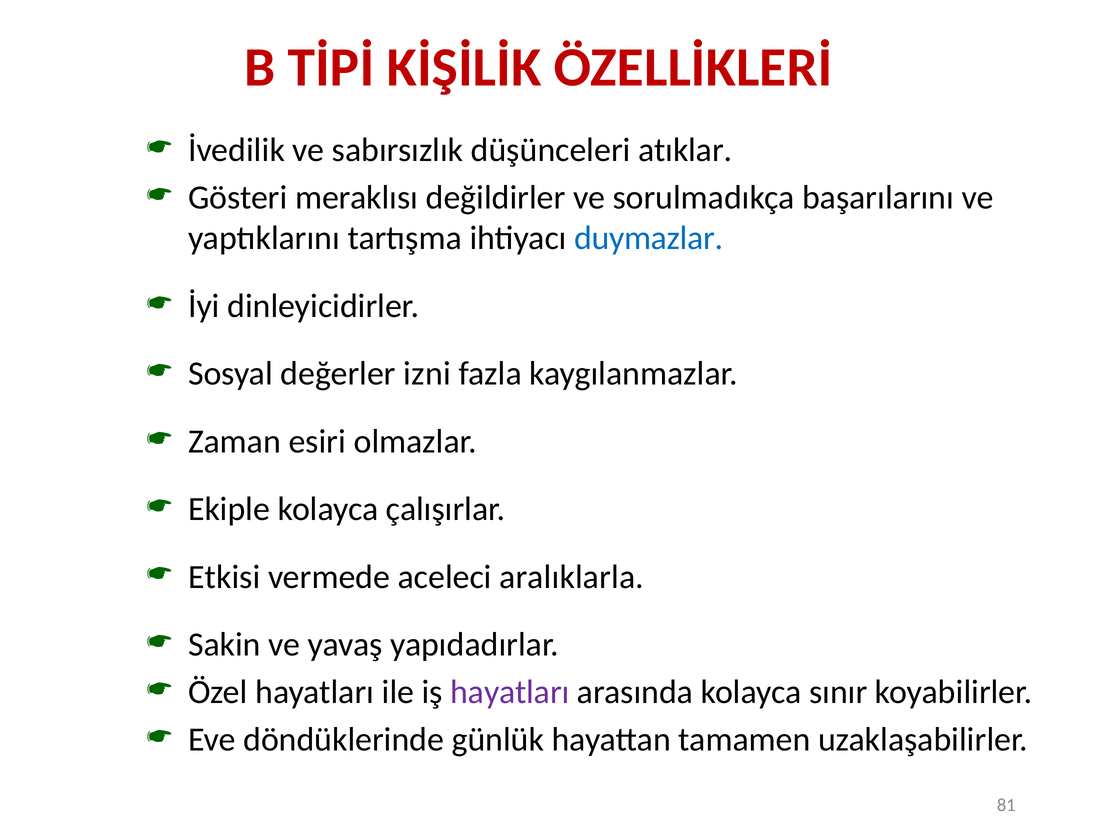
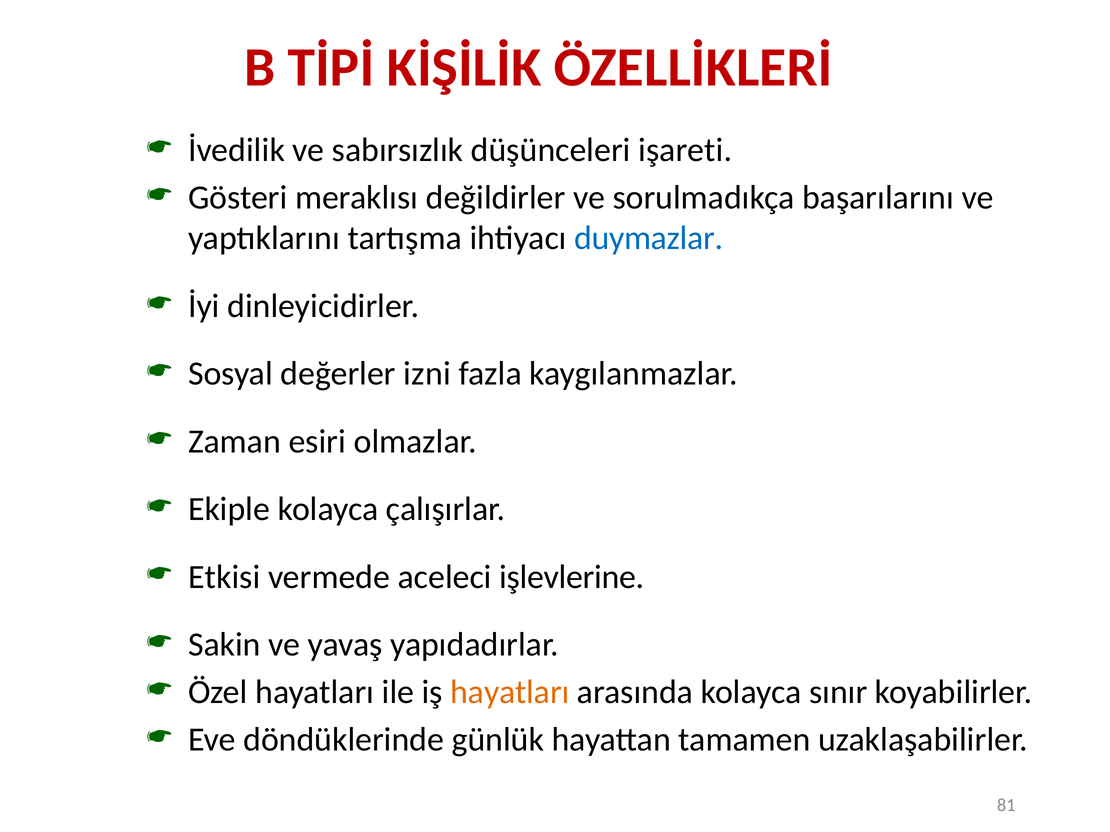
atıklar: atıklar -> işareti (685, 150)
aralıklarla: aralıklarla -> işlevlerine (572, 577)
hayatları colour: purple -> orange (510, 692)
